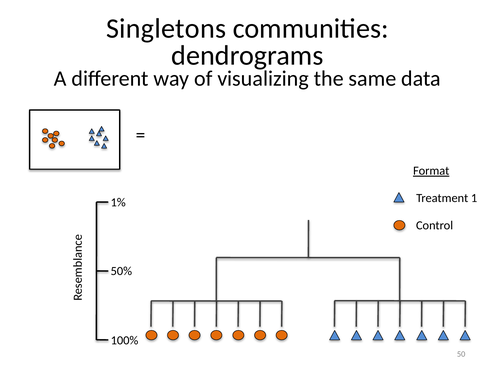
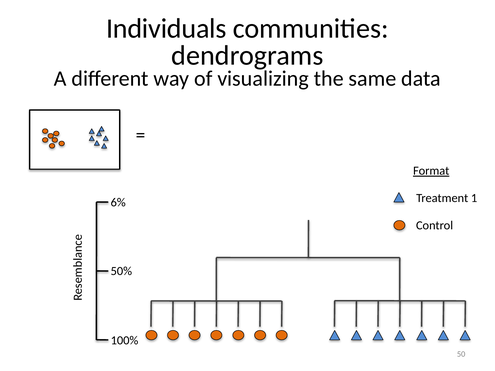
Singletons: Singletons -> Individuals (166, 28)
1%: 1% -> 6% (118, 203)
